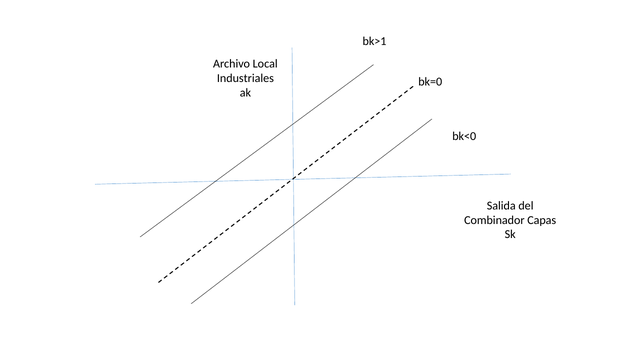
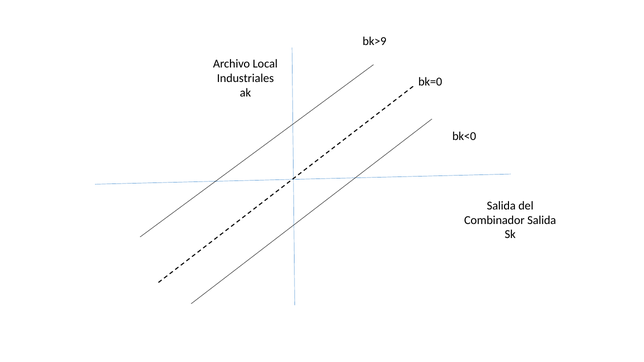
bk>1: bk>1 -> bk>9 (375, 41)
Combinador Capas: Capas -> Salida (542, 220)
